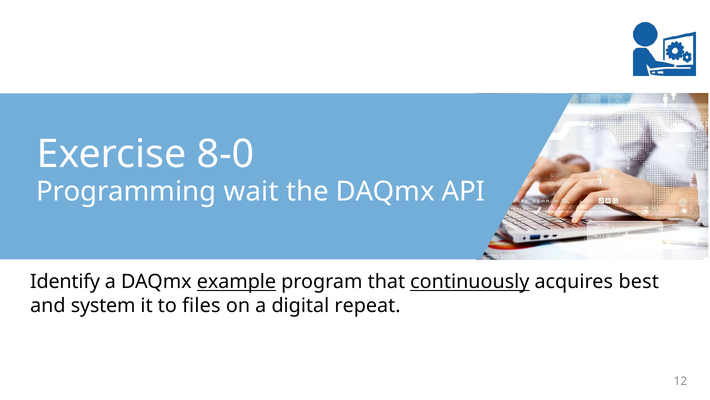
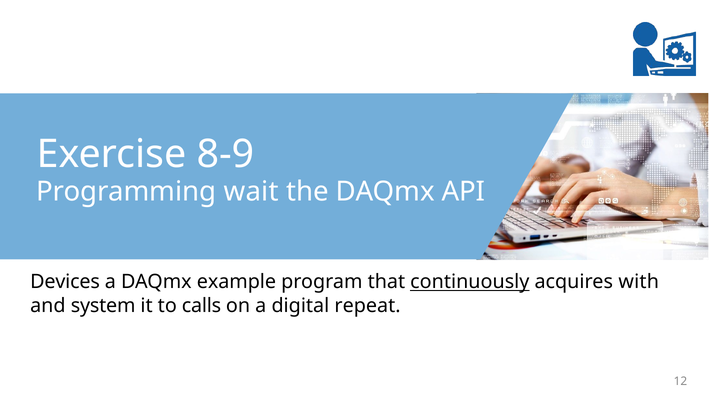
8-0: 8-0 -> 8-9 (226, 154)
Identify: Identify -> Devices (65, 282)
example underline: present -> none (236, 282)
best: best -> with (639, 282)
files: files -> calls (201, 305)
